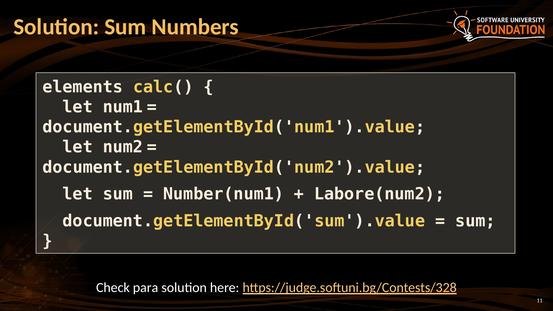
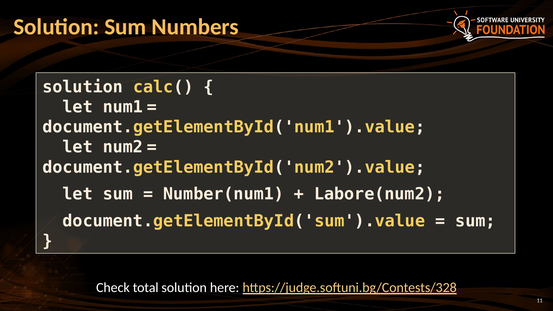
elements: elements -> solution (83, 87)
para: para -> total (146, 288)
